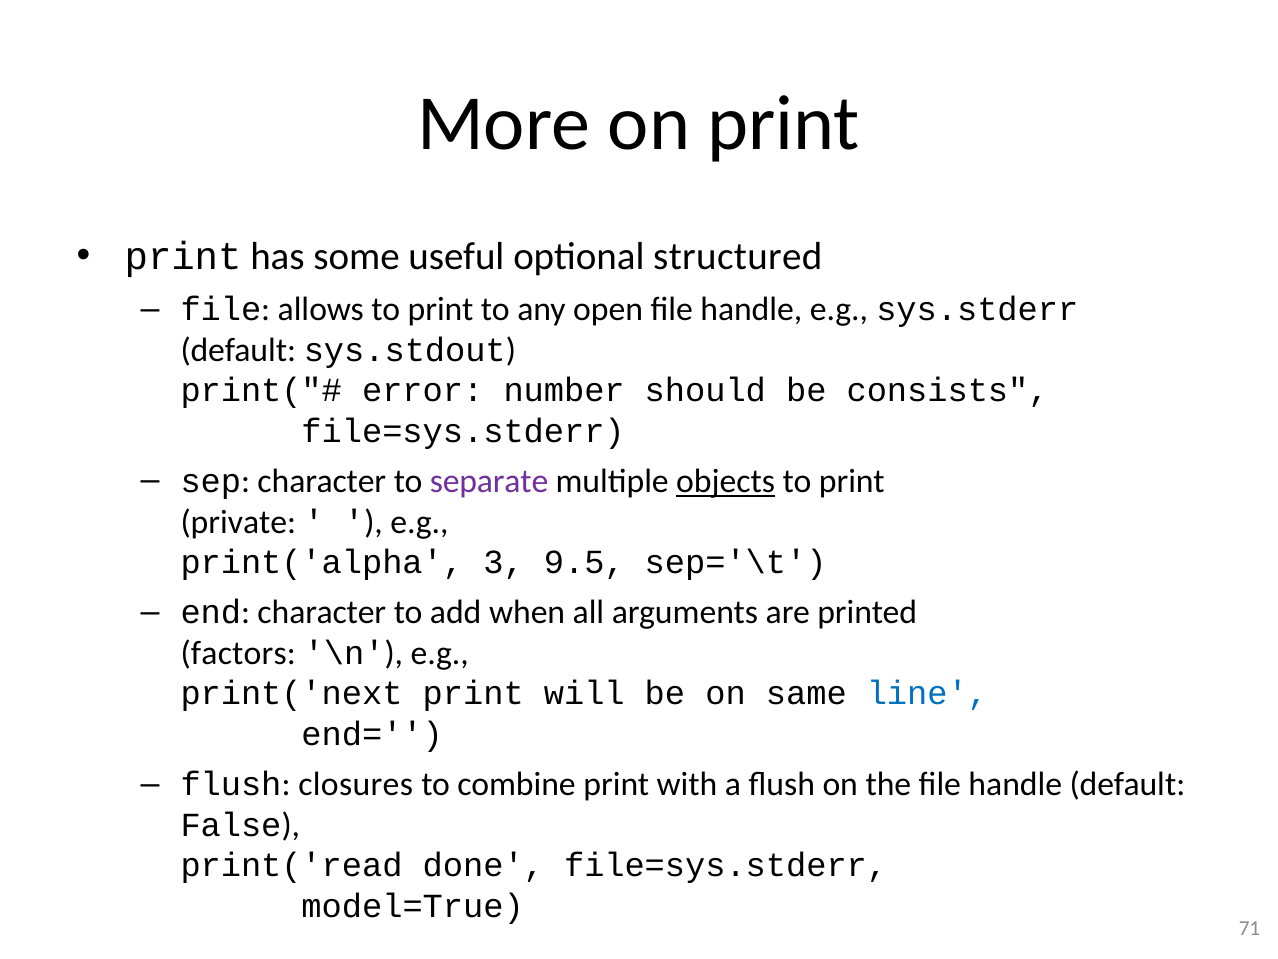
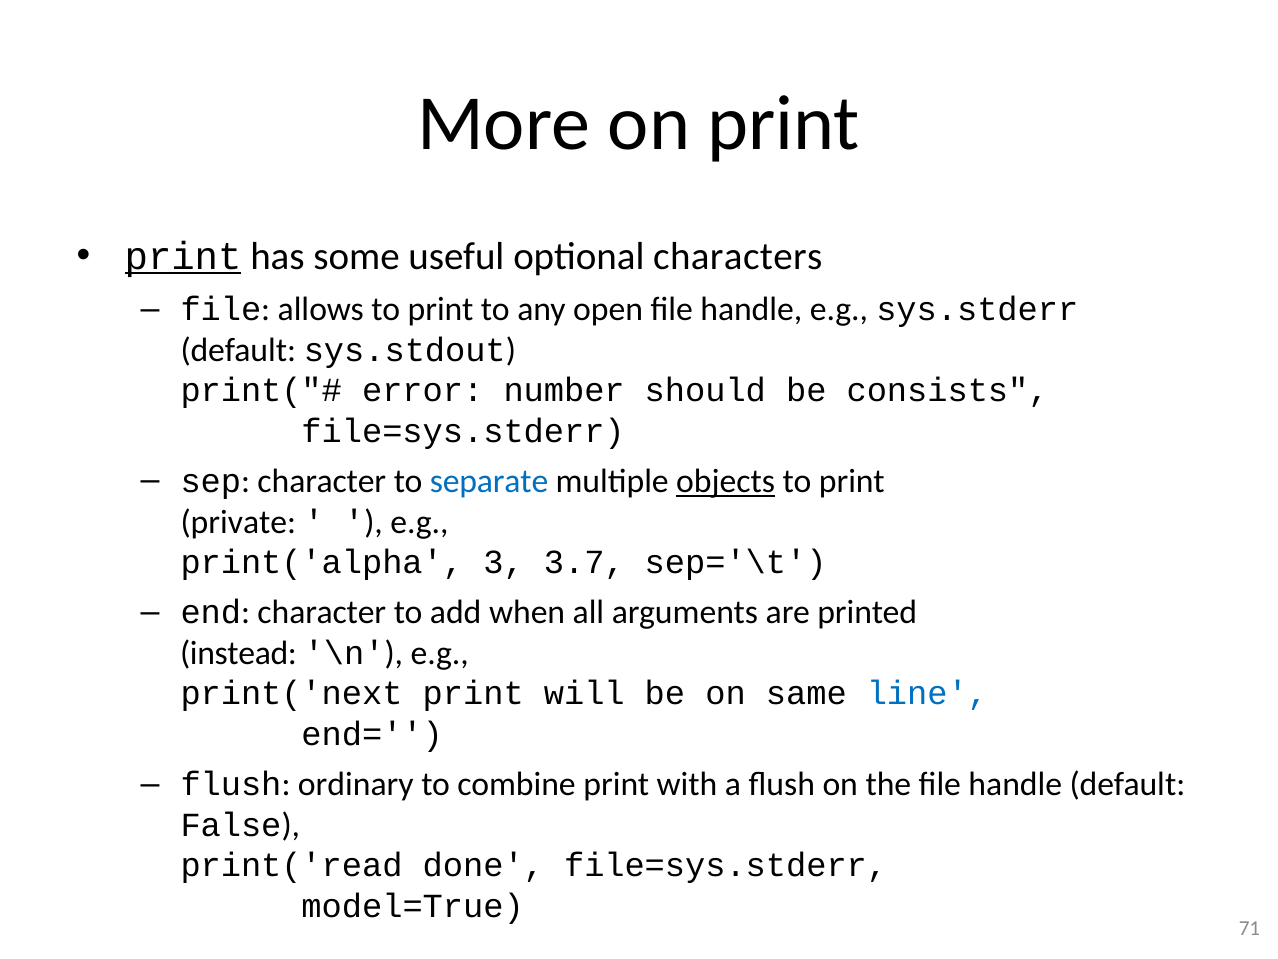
print underline: none -> present (183, 256)
structured: structured -> characters (738, 256)
separate colour: purple -> blue (489, 481)
9.5: 9.5 -> 3.7 (584, 562)
factors: factors -> instead (239, 653)
closures: closures -> ordinary (356, 784)
